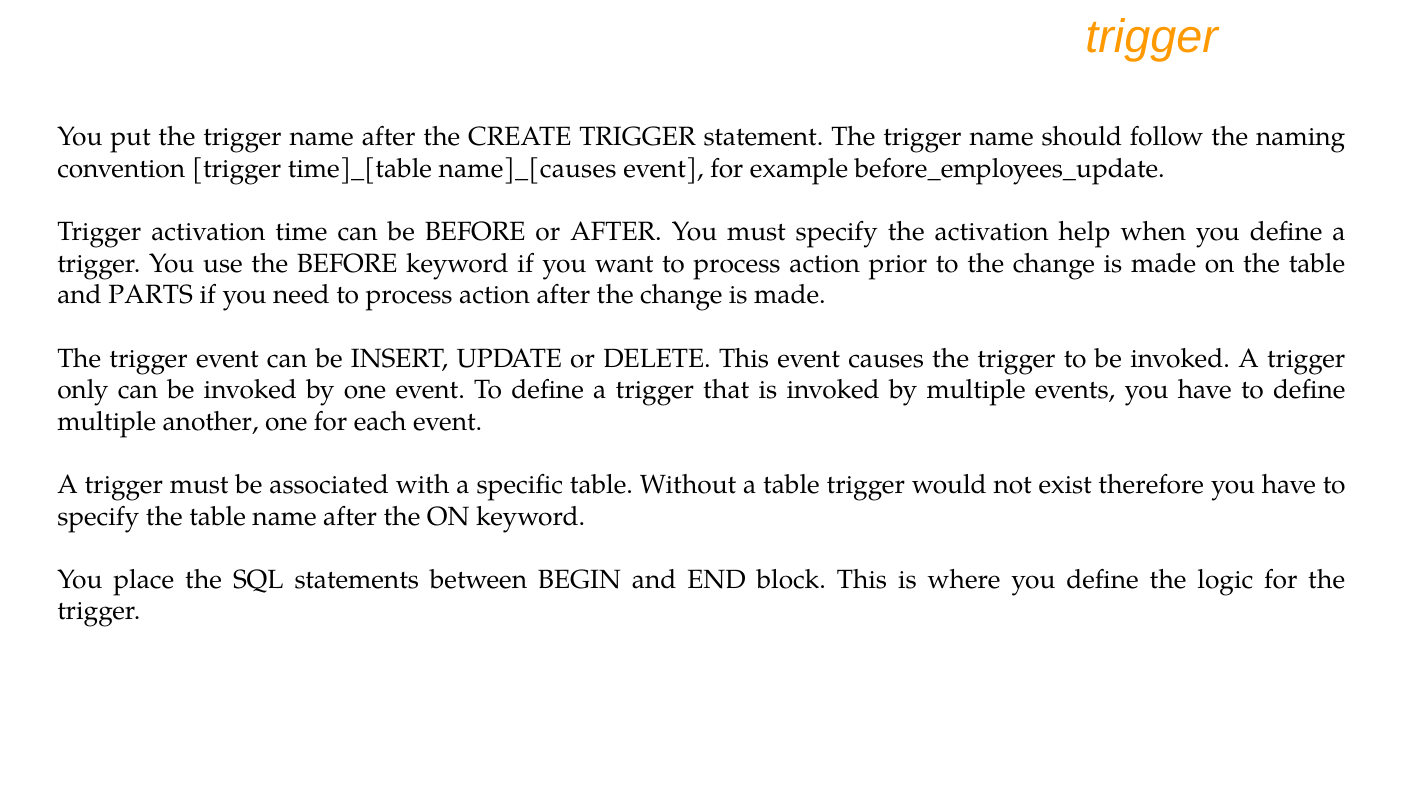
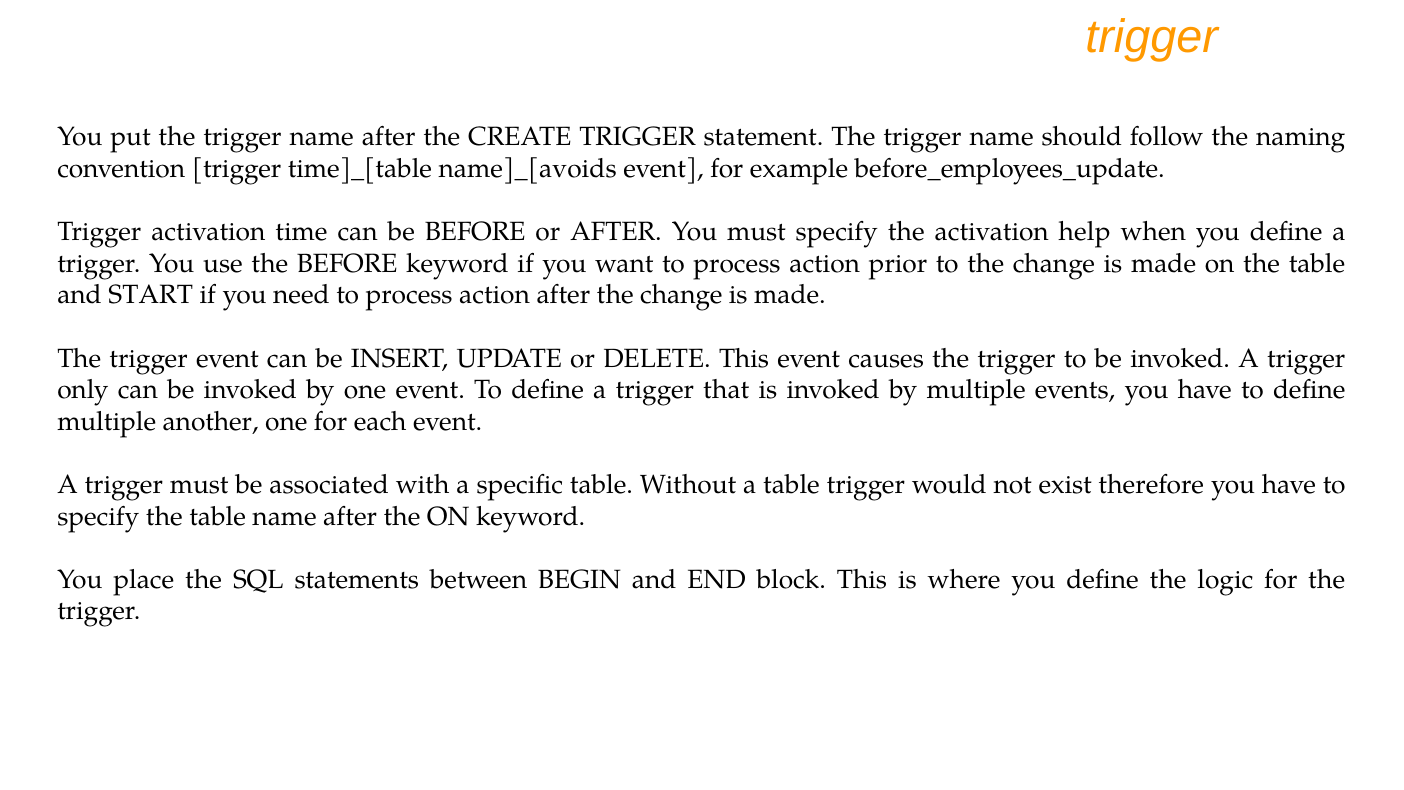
name]_[causes: name]_[causes -> name]_[avoids (528, 169)
PARTS: PARTS -> START (151, 295)
